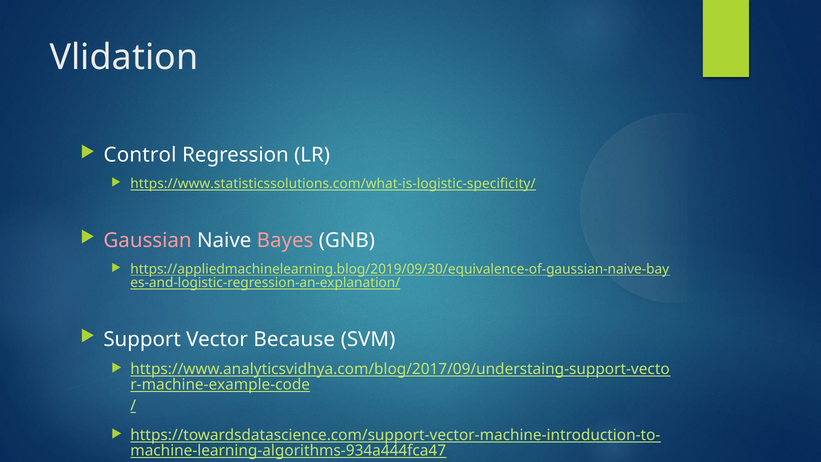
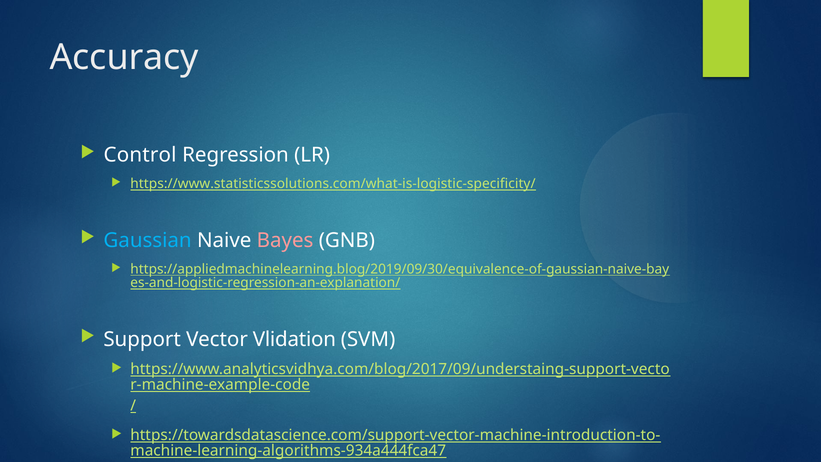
Vlidation: Vlidation -> Accuracy (124, 58)
Gaussian colour: pink -> light blue (148, 240)
Because: Because -> Vlidation (294, 339)
